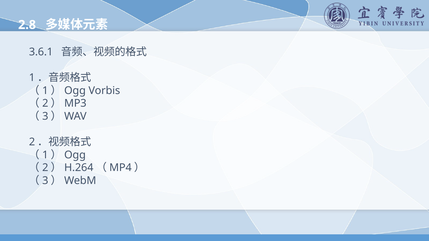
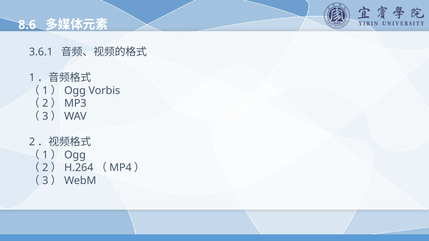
2.8: 2.8 -> 8.6 (27, 25)
